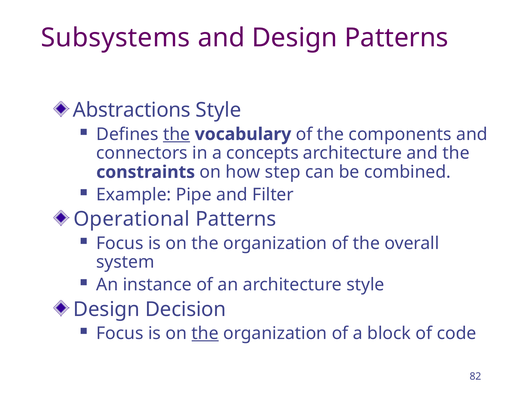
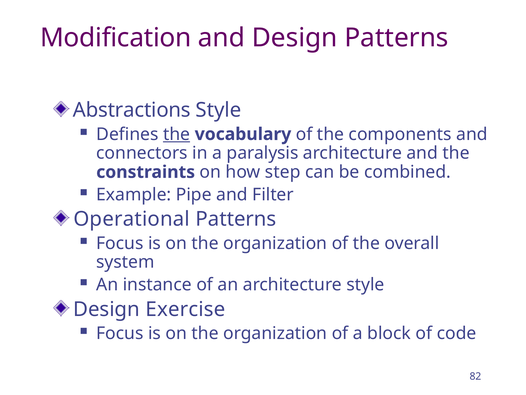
Subsystems: Subsystems -> Modification (116, 38)
concepts: concepts -> paralysis (263, 153)
Decision: Decision -> Exercise (185, 309)
the underline: present -> none (205, 333)
